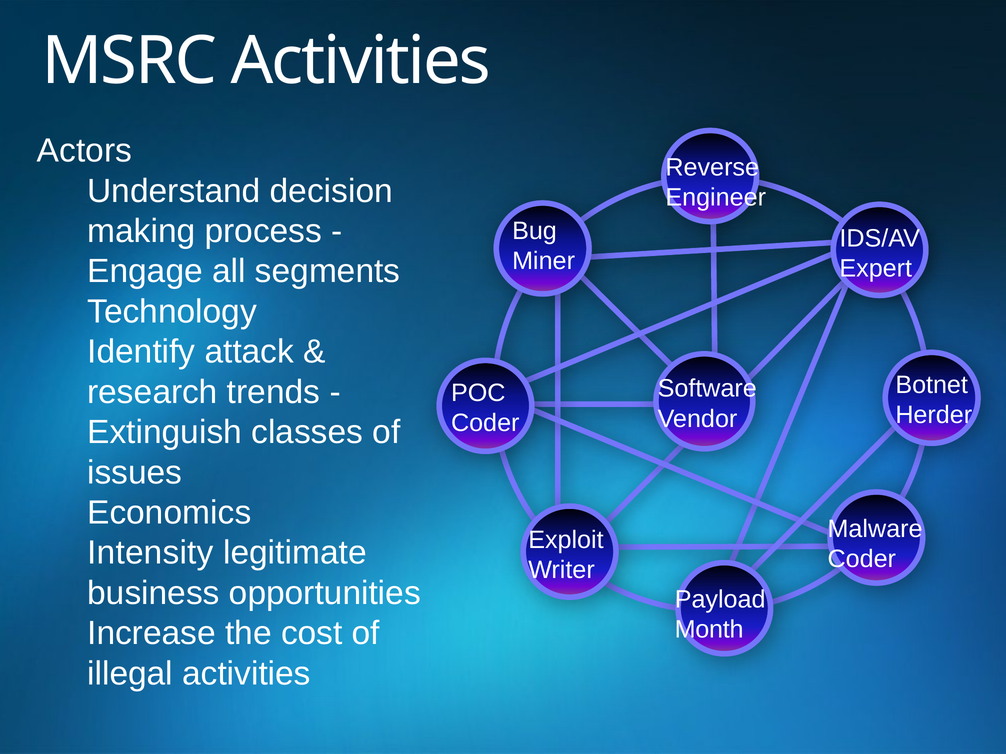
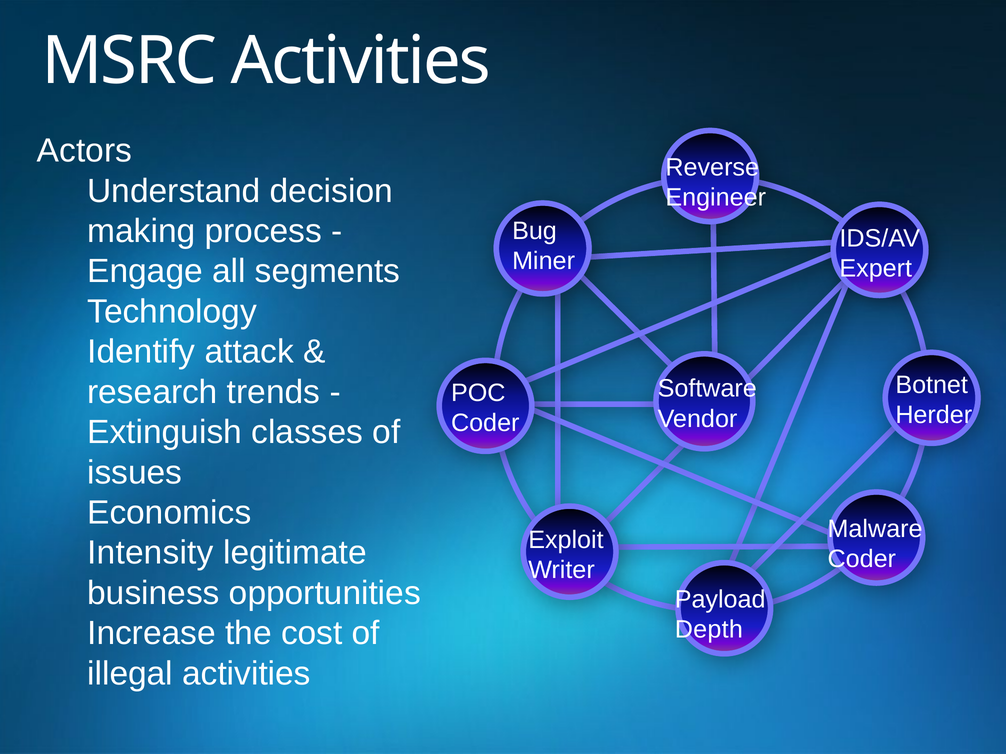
Month: Month -> Depth (709, 630)
